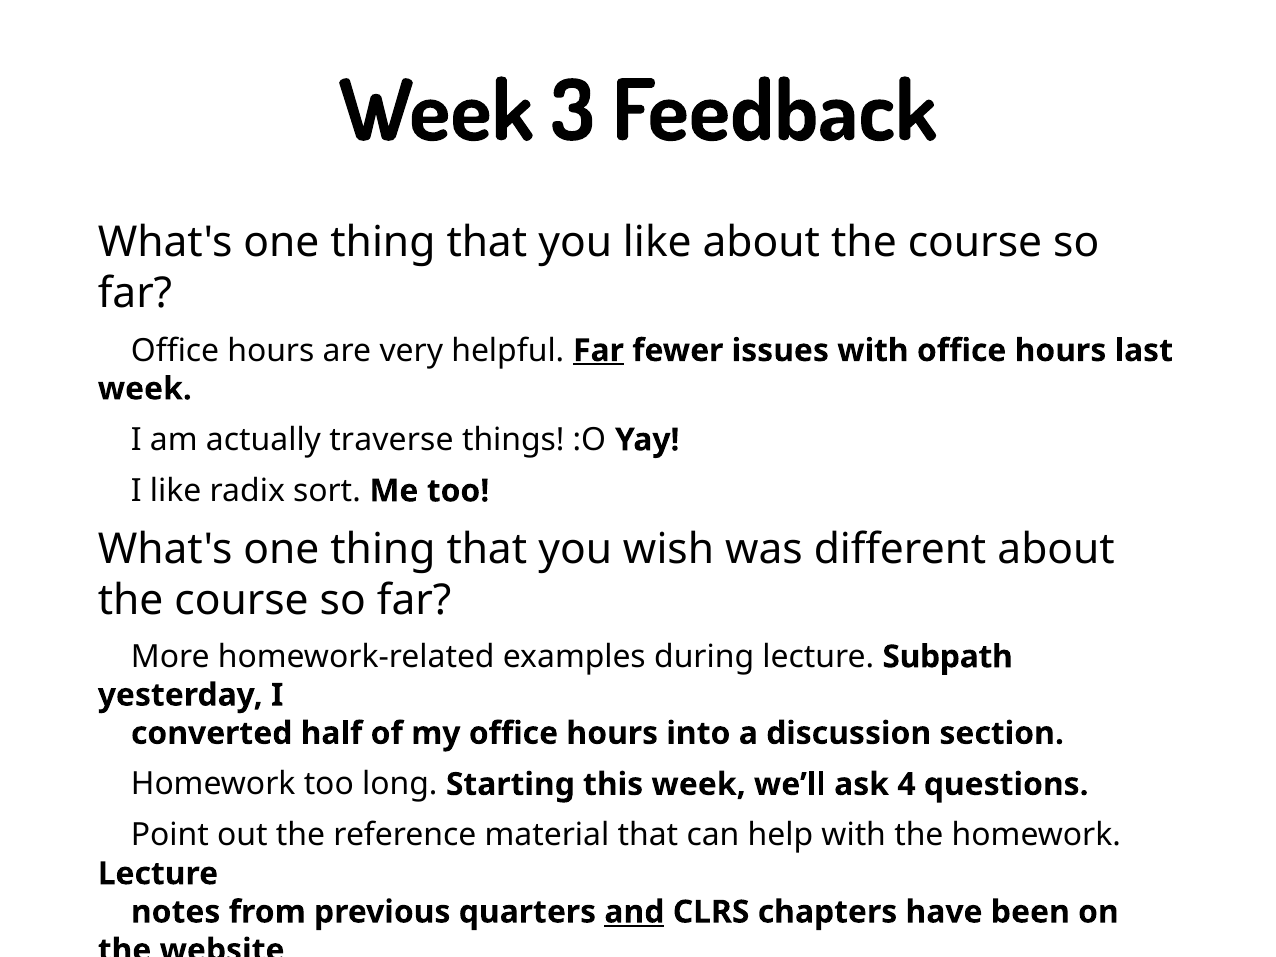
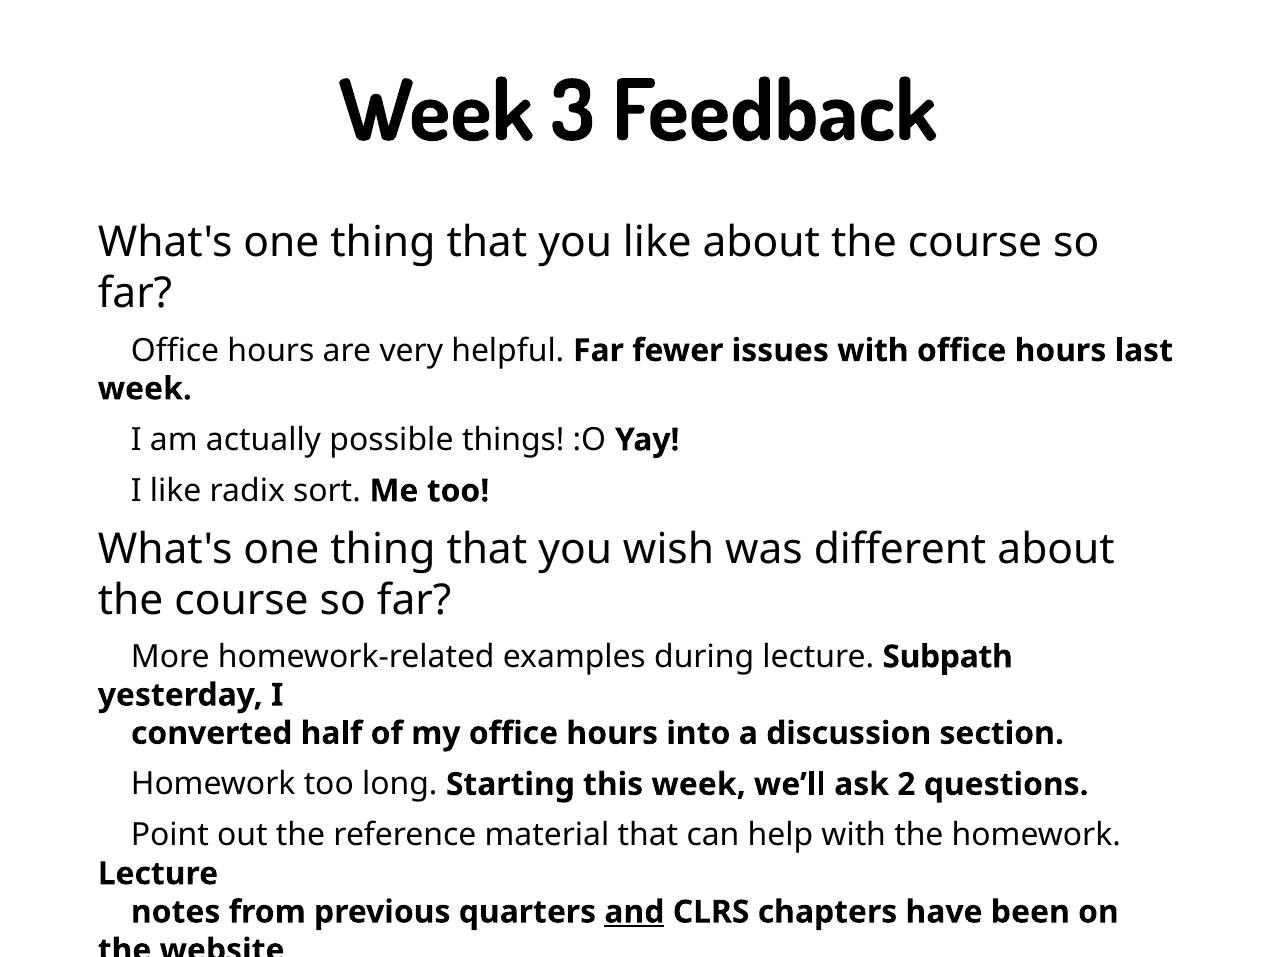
Far underline: present -> none (599, 351)
traverse: traverse -> possible (391, 440)
4: 4 -> 2 (906, 784)
